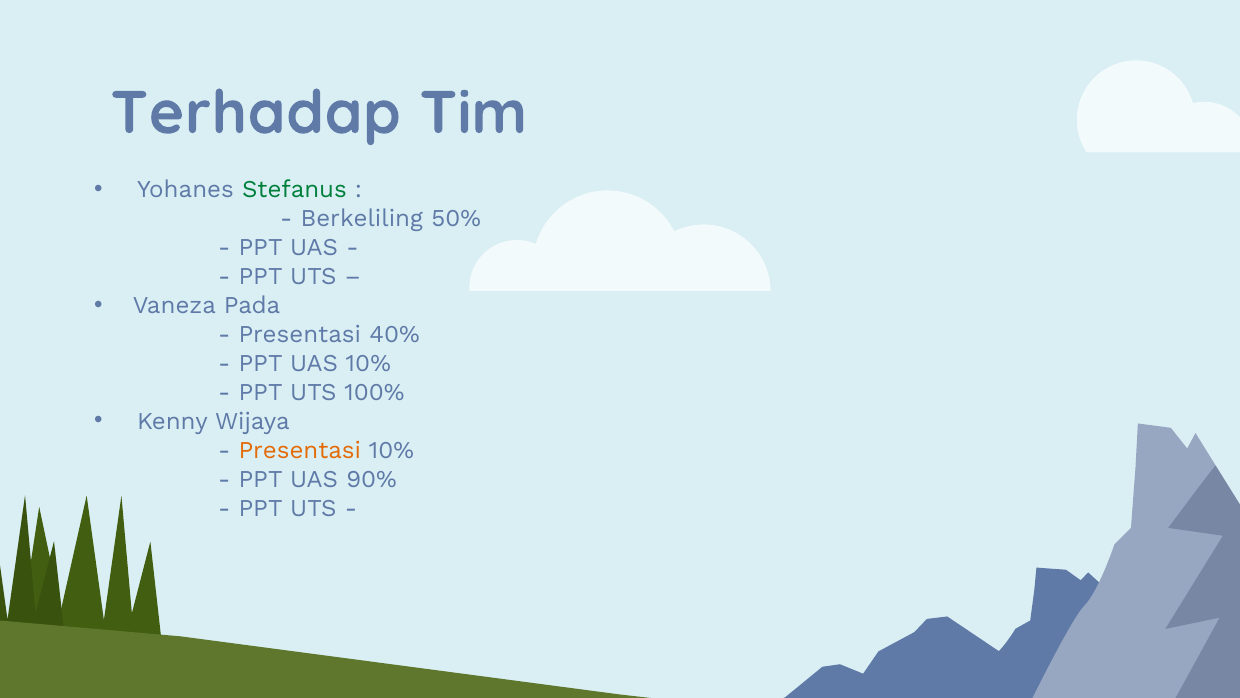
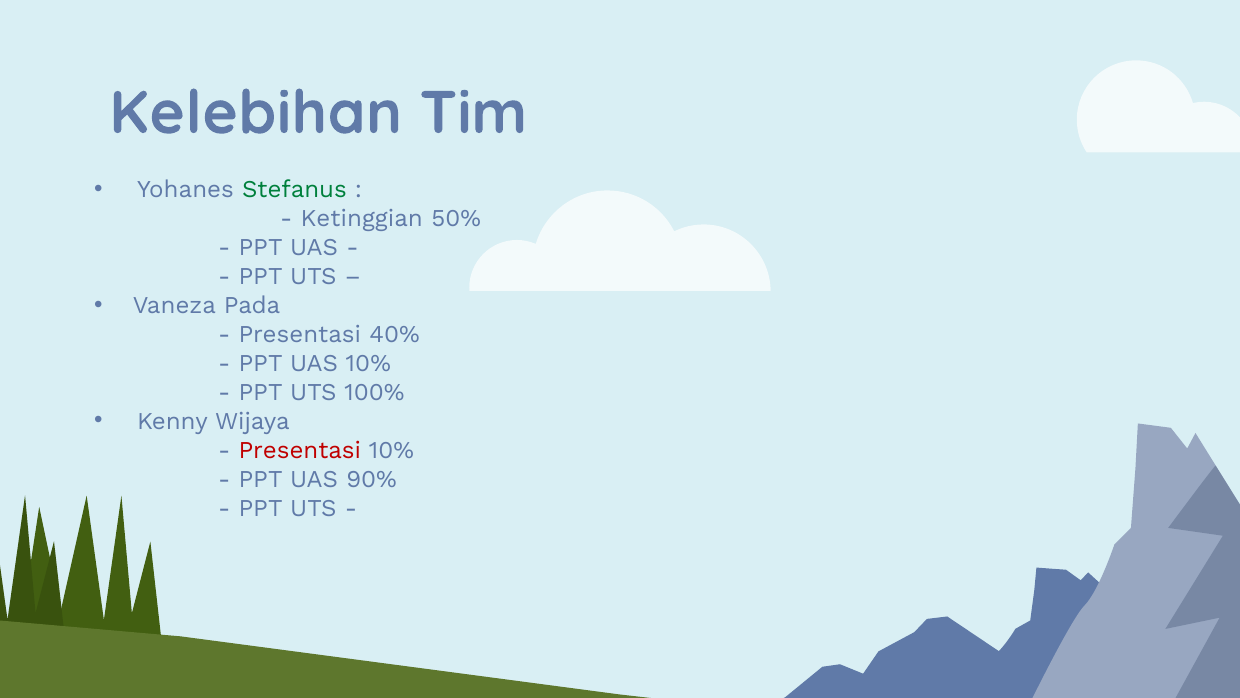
Terhadap: Terhadap -> Kelebihan (256, 113)
Berkeliling: Berkeliling -> Ketinggian (362, 218)
Presentasi colour: orange -> red (300, 450)
